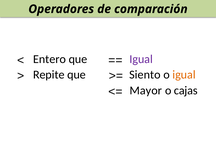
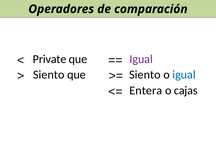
Entero: Entero -> Private (50, 59)
Repite: Repite -> Siento (49, 75)
igual colour: orange -> blue (184, 75)
Mayor: Mayor -> Entera (146, 90)
